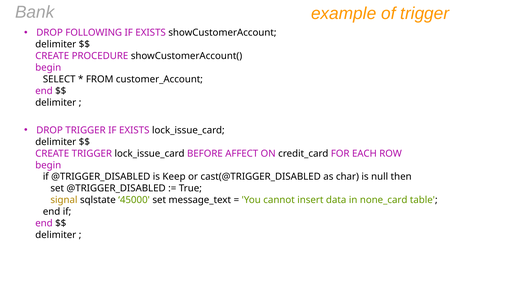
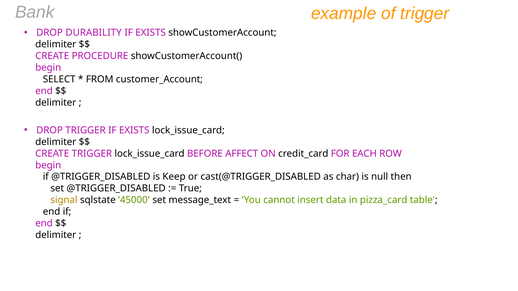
FOLLOWING: FOLLOWING -> DURABILITY (94, 33)
none_card: none_card -> pizza_card (384, 200)
